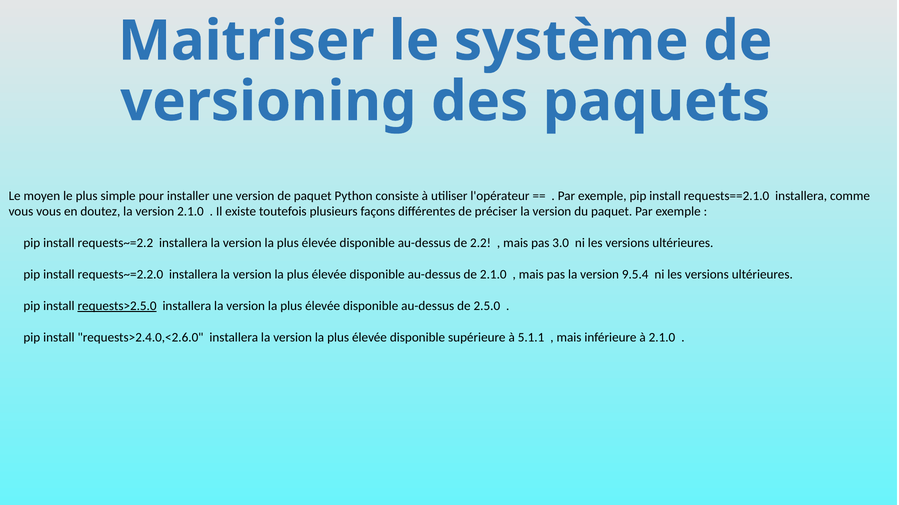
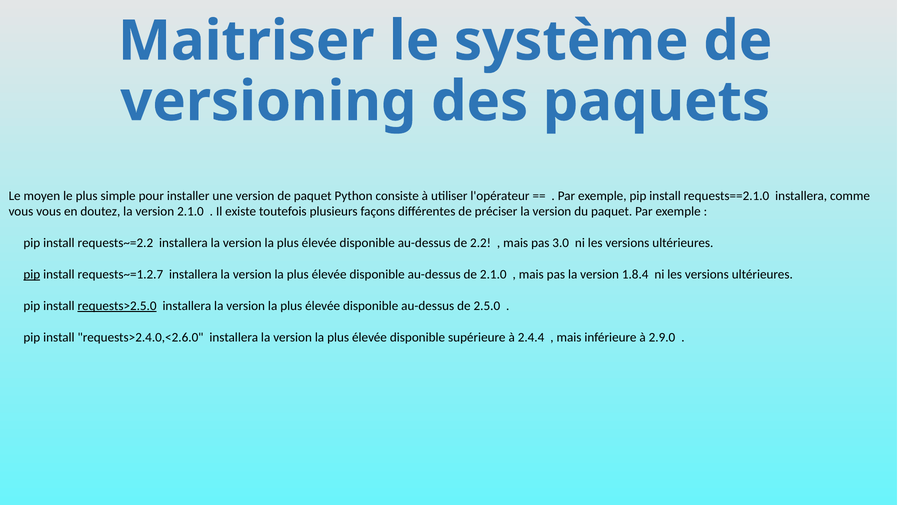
pip underline: none -> present (32, 275)
requests~=2.2.0: requests~=2.2.0 -> requests~=1.2.7 (120, 275)
9.5.4: 9.5.4 -> 1.8.4 (635, 275)
5.1.1: 5.1.1 -> 2.4.4 (531, 338)
à 2.1.0: 2.1.0 -> 2.9.0 (662, 338)
